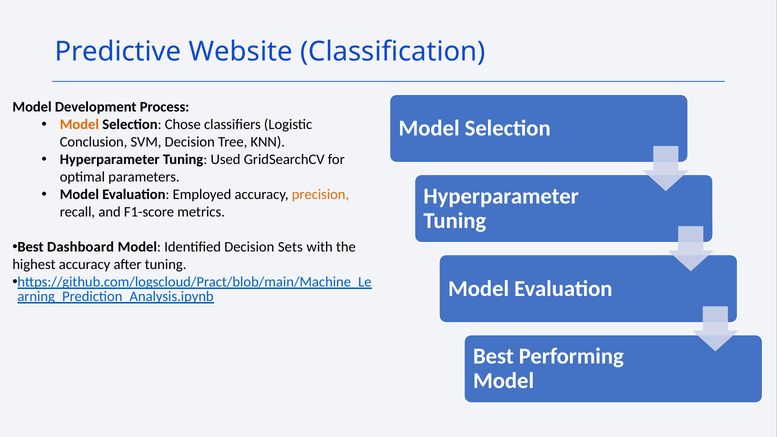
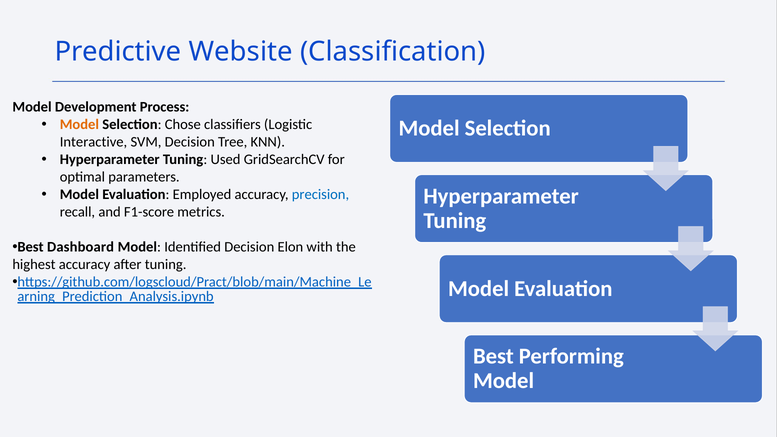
Conclusion: Conclusion -> Interactive (94, 142)
precision colour: orange -> blue (320, 195)
Sets: Sets -> Elon (290, 247)
